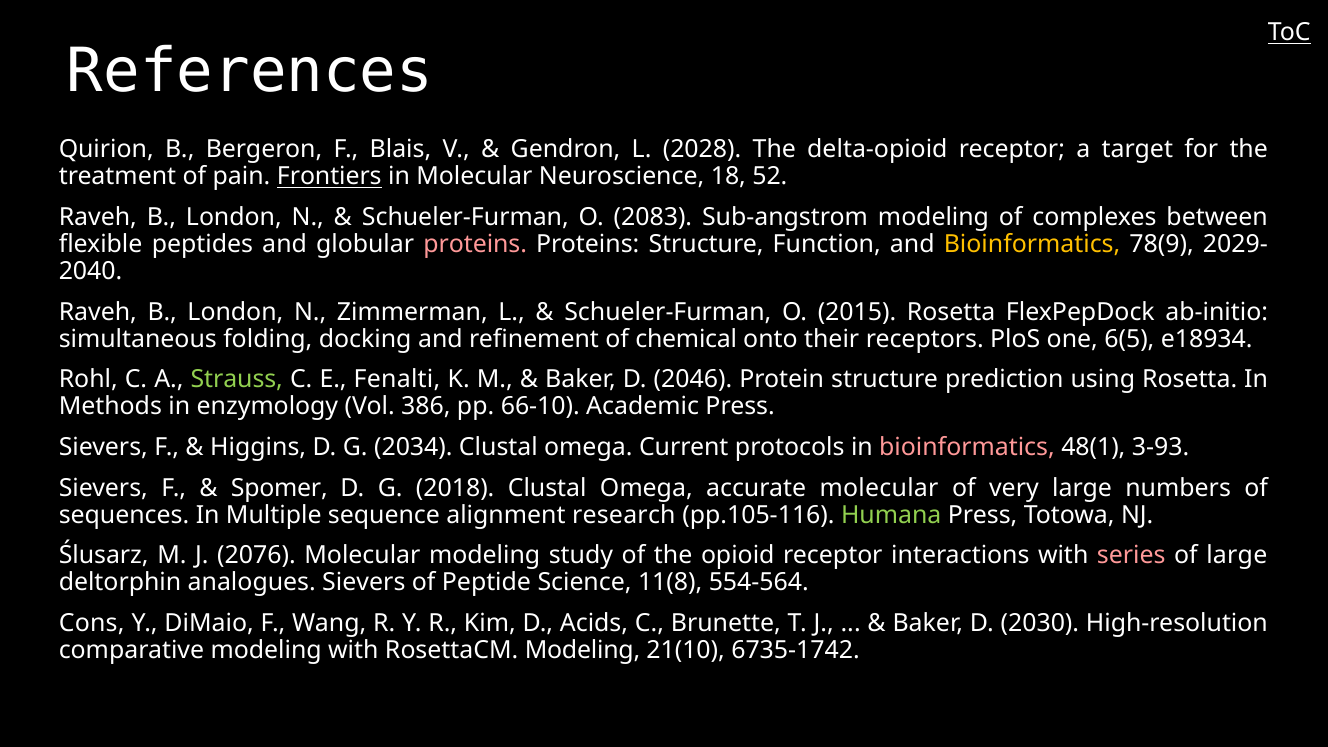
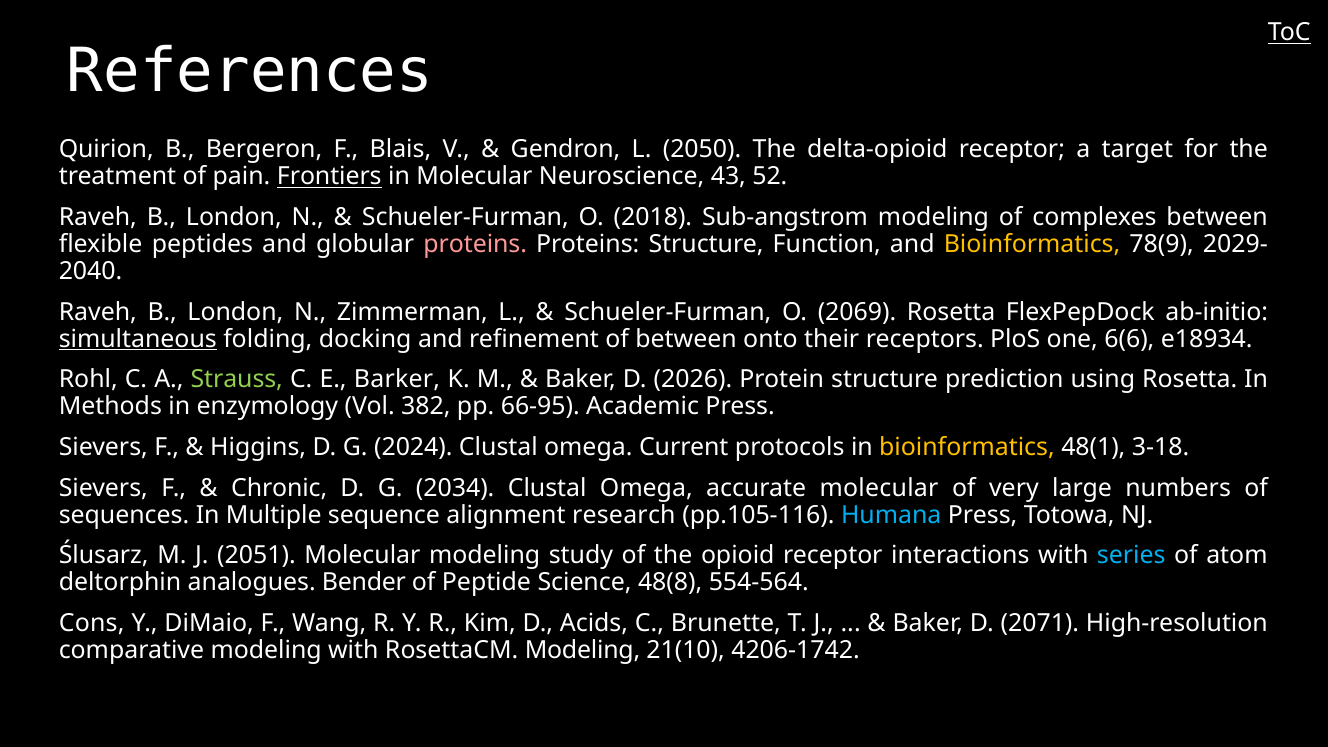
2028: 2028 -> 2050 (702, 150)
18: 18 -> 43 (728, 177)
2083: 2083 -> 2018 (653, 217)
2015: 2015 -> 2069 (857, 312)
simultaneous underline: none -> present (138, 339)
of chemical: chemical -> between (686, 339)
6(5: 6(5 -> 6(6 (1129, 339)
Fenalti: Fenalti -> Barker (397, 380)
2046: 2046 -> 2026 (693, 380)
386: 386 -> 382 (426, 406)
66-10: 66-10 -> 66-95 (540, 406)
2034: 2034 -> 2024 (413, 447)
bioinformatics colour: pink -> yellow (967, 447)
3-93: 3-93 -> 3-18 (1161, 447)
Spomer: Spomer -> Chronic (279, 488)
2018: 2018 -> 2034 (455, 488)
Humana colour: light green -> light blue (891, 515)
2076: 2076 -> 2051 (257, 556)
series colour: pink -> light blue (1131, 556)
of large: large -> atom (1237, 556)
analogues Sievers: Sievers -> Bender (364, 583)
11(8: 11(8 -> 48(8 (670, 583)
2030: 2030 -> 2071 (1040, 623)
6735-1742: 6735-1742 -> 4206-1742 (796, 650)
